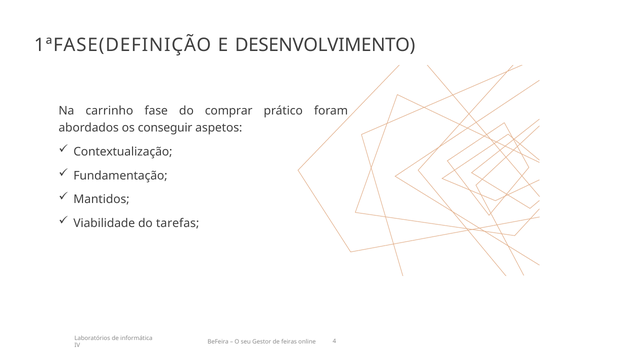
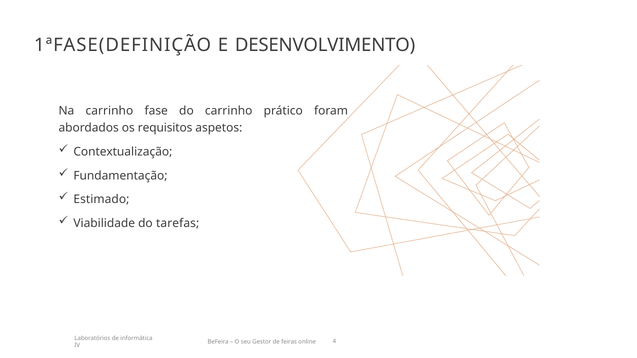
do comprar: comprar -> carrinho (229, 111)
conseguir: conseguir -> requisitos (165, 128)
Mantidos: Mantidos -> Estimado (101, 200)
